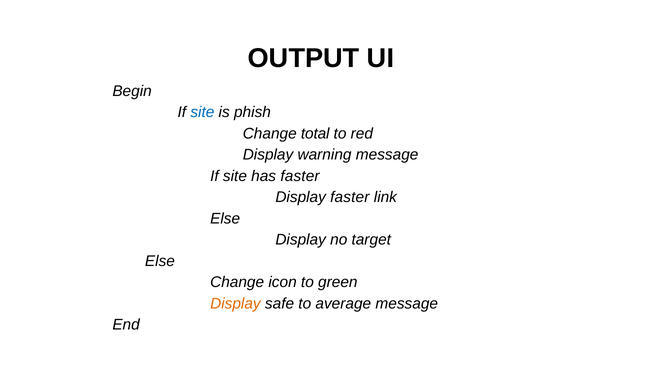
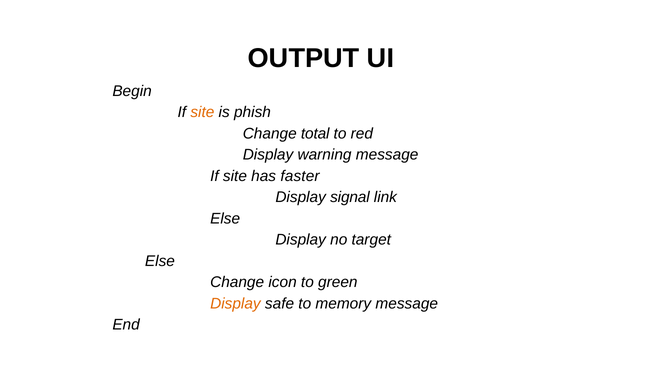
site colour: blue -> orange (202, 112)
Display faster: faster -> signal (350, 197)
average: average -> memory (343, 303)
